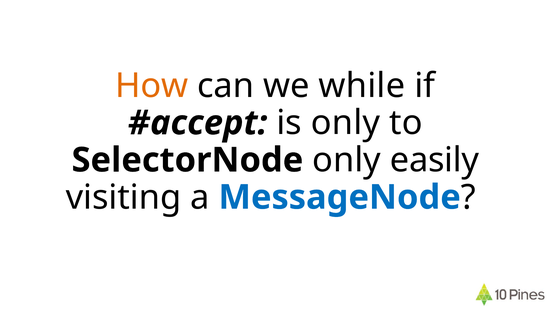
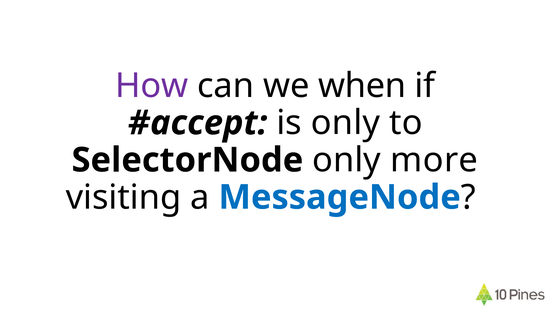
How colour: orange -> purple (152, 86)
while: while -> when (362, 86)
easily: easily -> more (434, 160)
